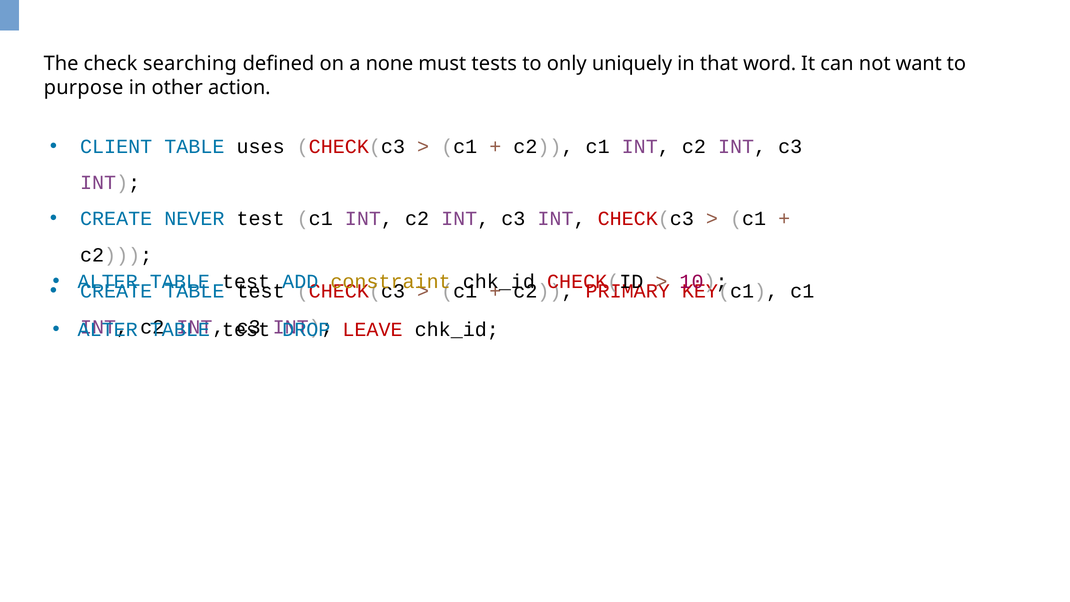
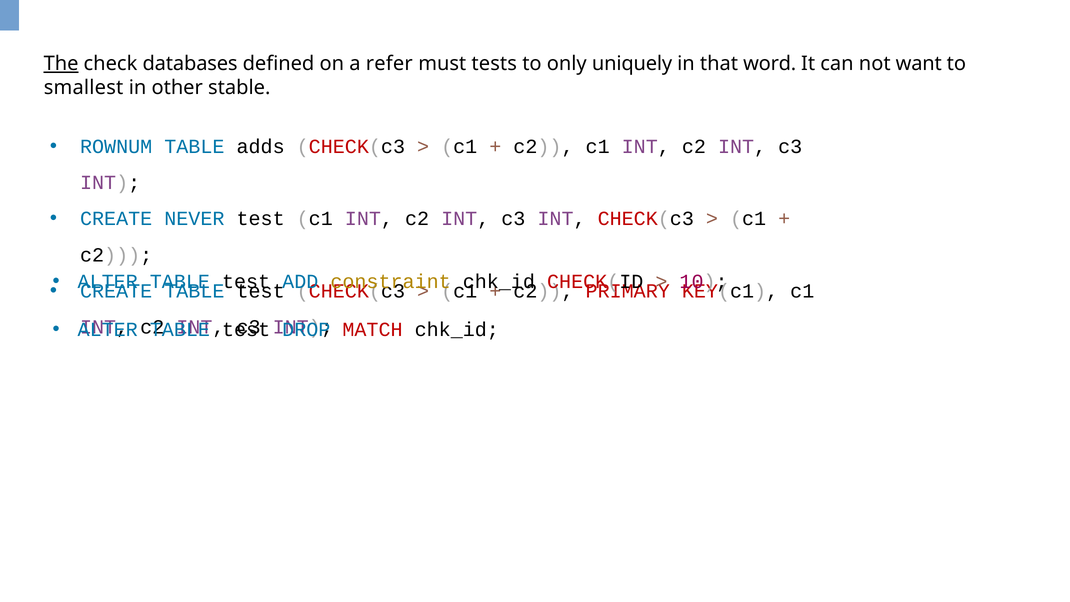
The underline: none -> present (61, 64)
searching: searching -> databases (190, 64)
none: none -> refer (389, 64)
purpose: purpose -> smallest (84, 88)
action: action -> stable (239, 88)
CLIENT: CLIENT -> ROWNUM (116, 147)
uses: uses -> adds (261, 147)
LEAVE: LEAVE -> MATCH (373, 330)
